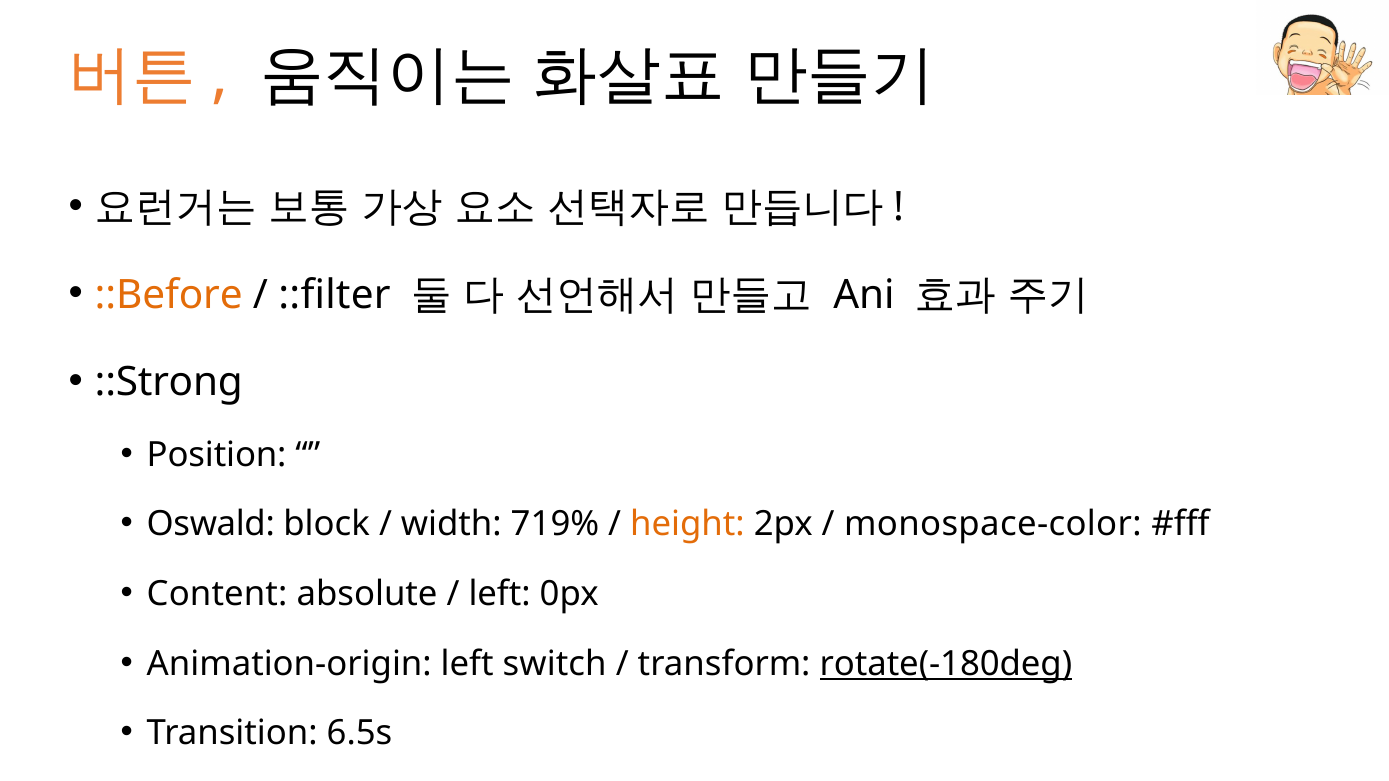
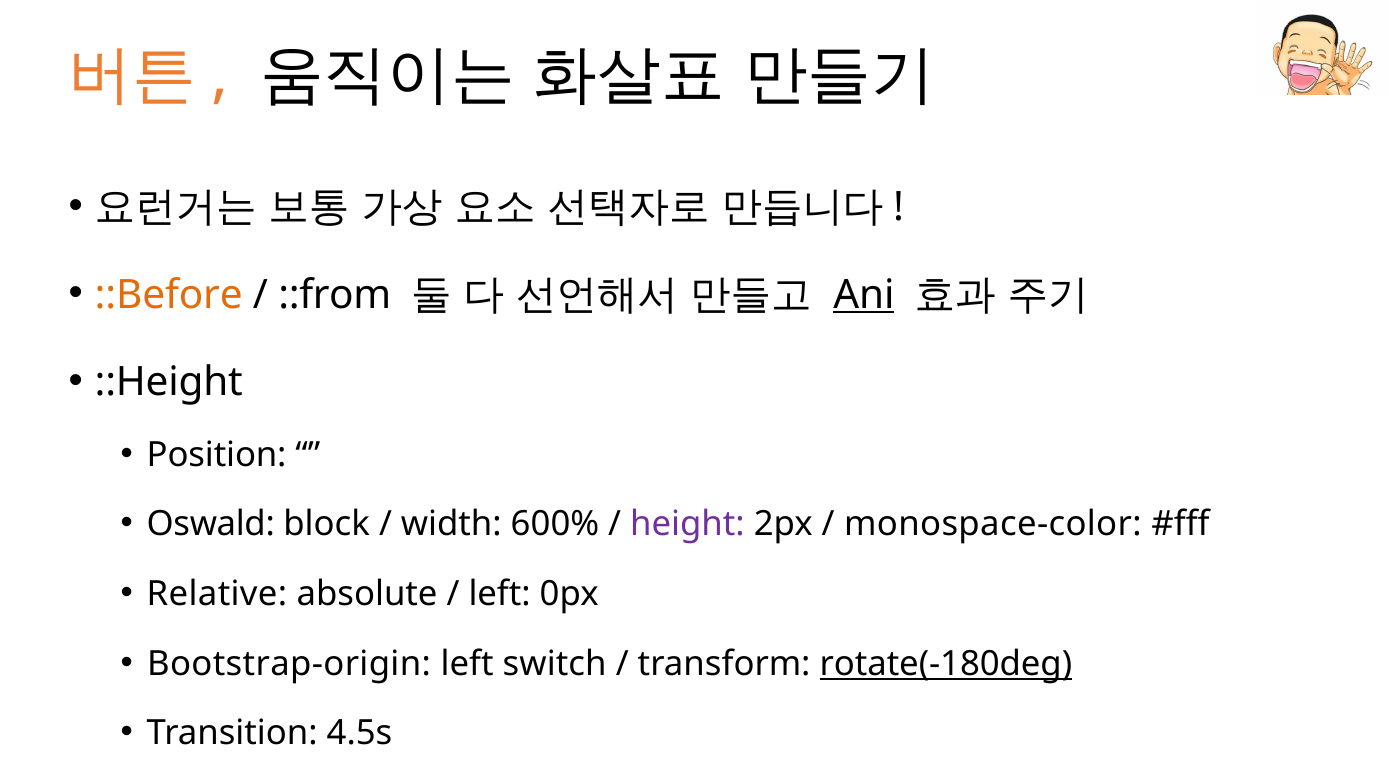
::filter: ::filter -> ::from (335, 295)
Ani underline: none -> present (864, 295)
::Strong: ::Strong -> ::Height (169, 382)
719%: 719% -> 600% (555, 524)
height colour: orange -> purple (687, 524)
Content: Content -> Relative (217, 594)
Animation-origin: Animation-origin -> Bootstrap-origin (289, 664)
6.5s: 6.5s -> 4.5s (360, 734)
